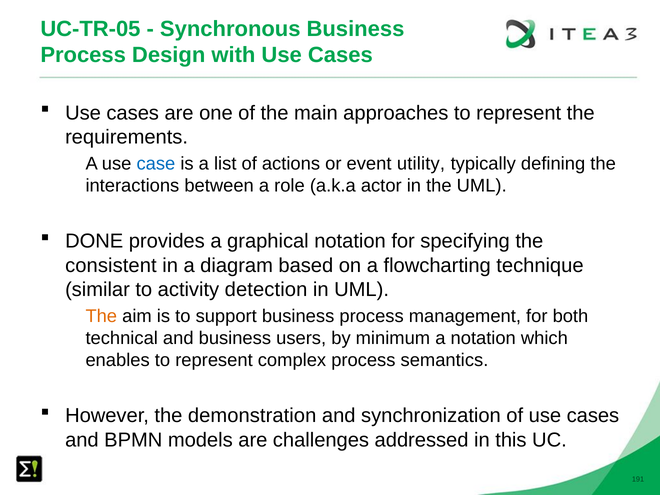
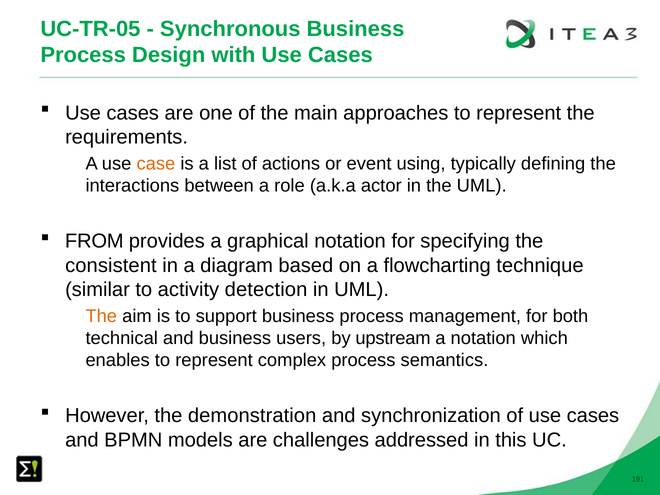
case colour: blue -> orange (156, 164)
utility: utility -> using (421, 164)
DONE: DONE -> FROM (94, 241)
minimum: minimum -> upstream (393, 338)
